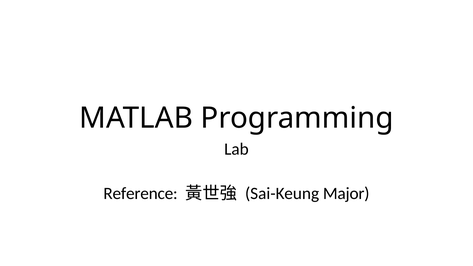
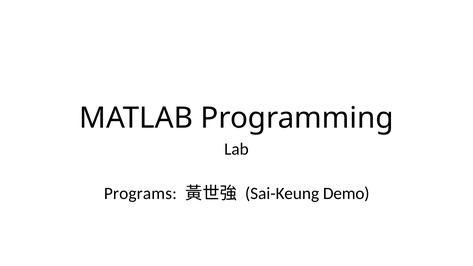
Reference: Reference -> Programs (140, 193)
Major: Major -> Demo (346, 193)
